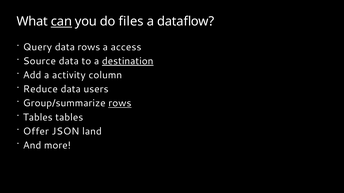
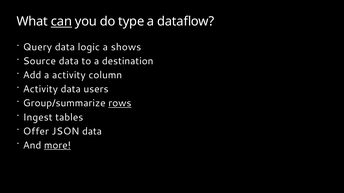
files: files -> type (131, 22)
data rows: rows -> logic (89, 47)
access: access -> shows (126, 47)
destination underline: present -> none (128, 61)
Reduce: Reduce -> Activity (40, 89)
Tables: Tables -> Ingest (38, 118)
JSON land: land -> data (92, 132)
more underline: none -> present (57, 146)
